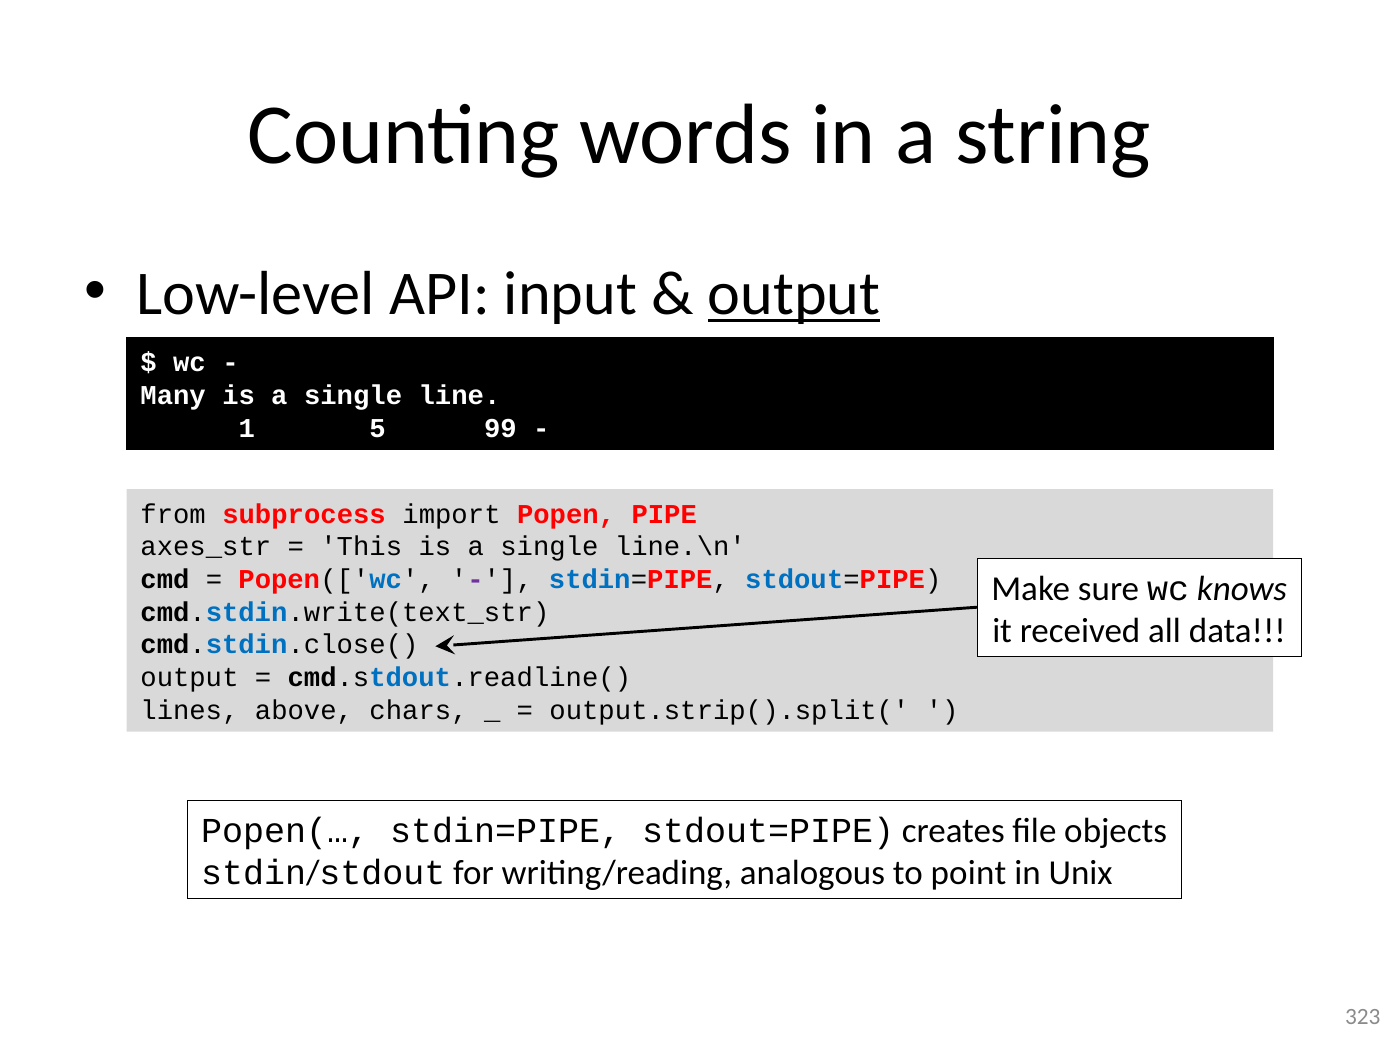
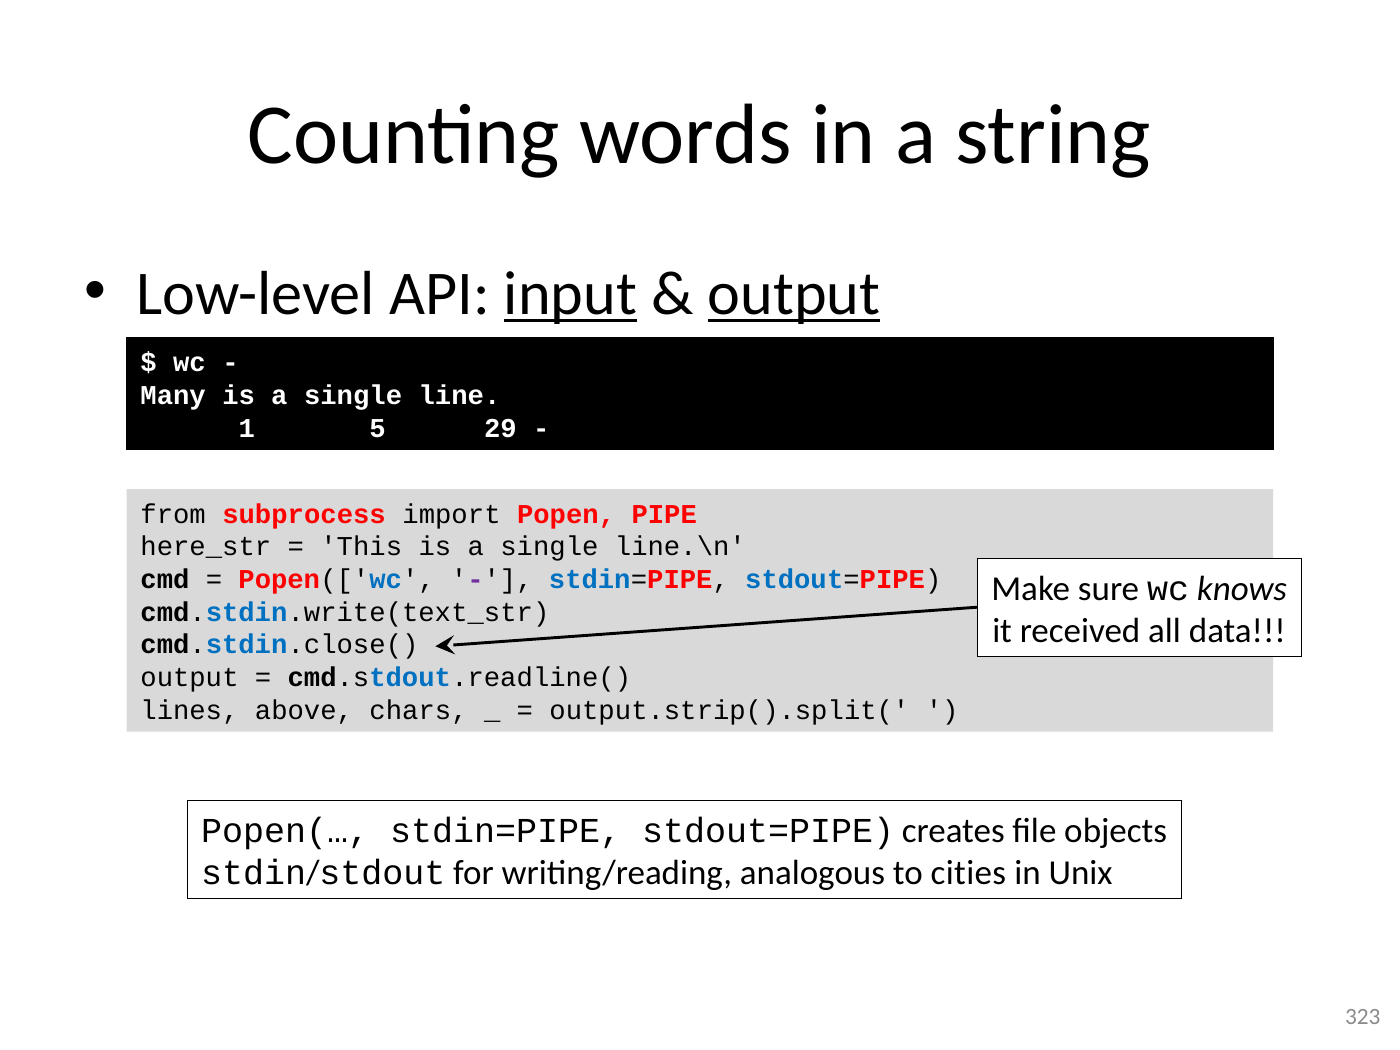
input underline: none -> present (570, 294)
99: 99 -> 29 (500, 428)
axes_str: axes_str -> here_str (206, 547)
point: point -> cities (968, 873)
